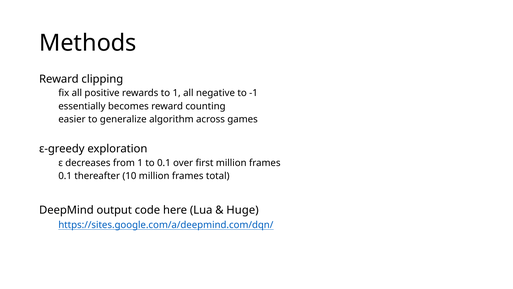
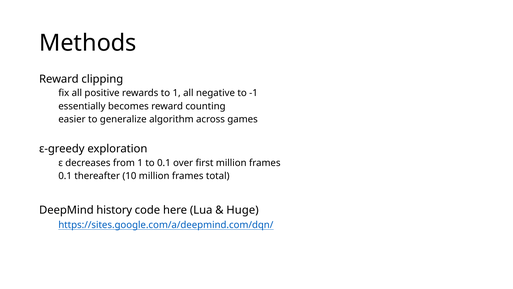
output: output -> history (114, 210)
